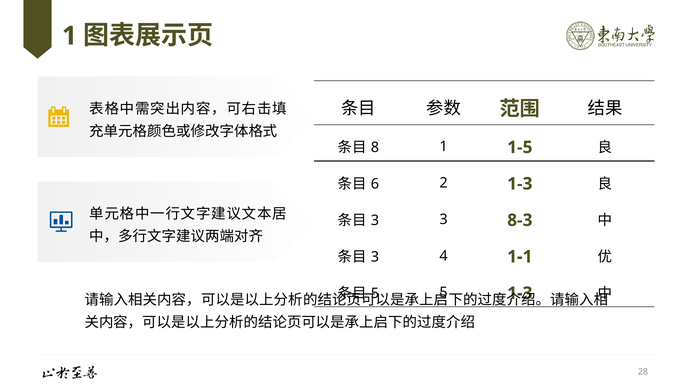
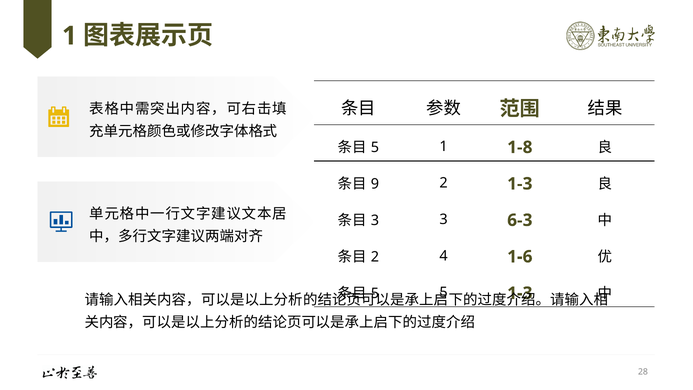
8: 8 -> 5 (375, 147)
1-5: 1-5 -> 1-8 (520, 147)
6: 6 -> 9 (375, 184)
8-3: 8-3 -> 6-3 (520, 220)
3: 3 -> 2 (375, 257)
1-1: 1-1 -> 1-6 (520, 257)
